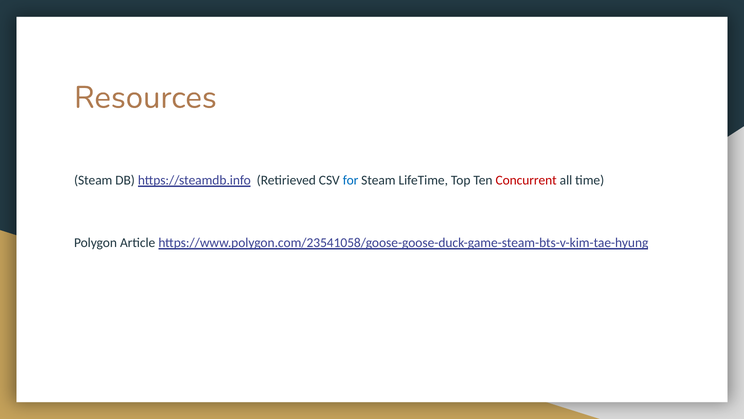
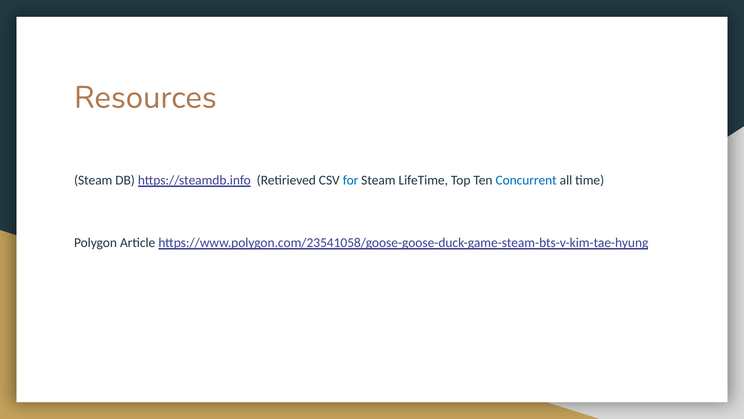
Concurrent colour: red -> blue (526, 180)
